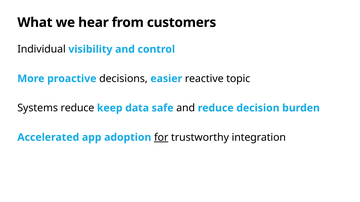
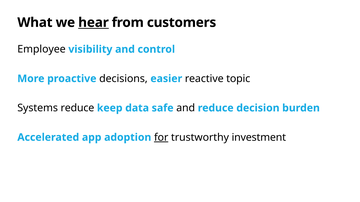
hear underline: none -> present (93, 23)
Individual: Individual -> Employee (41, 49)
integration: integration -> investment (259, 138)
